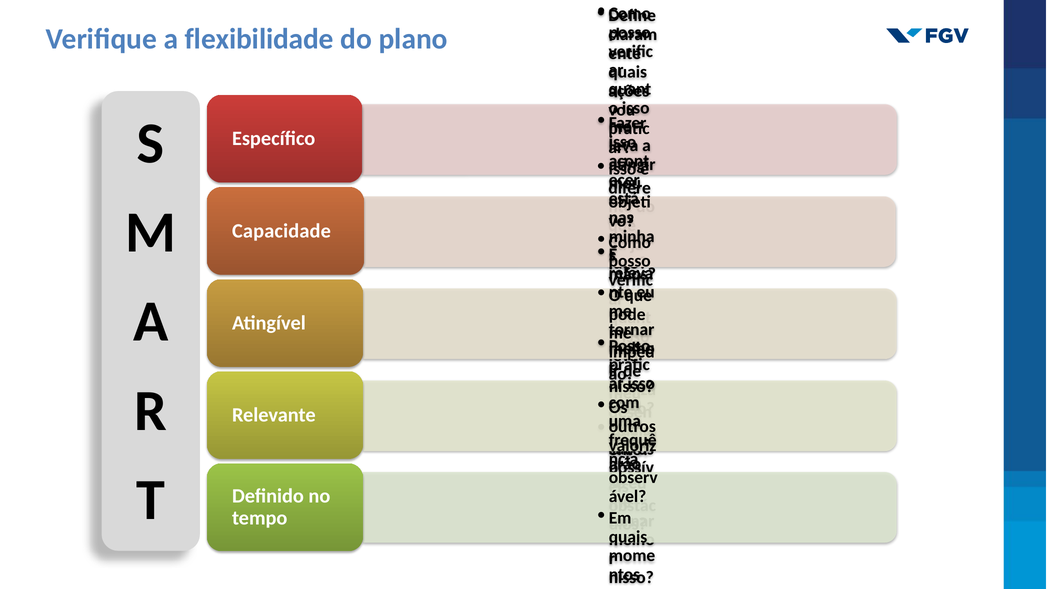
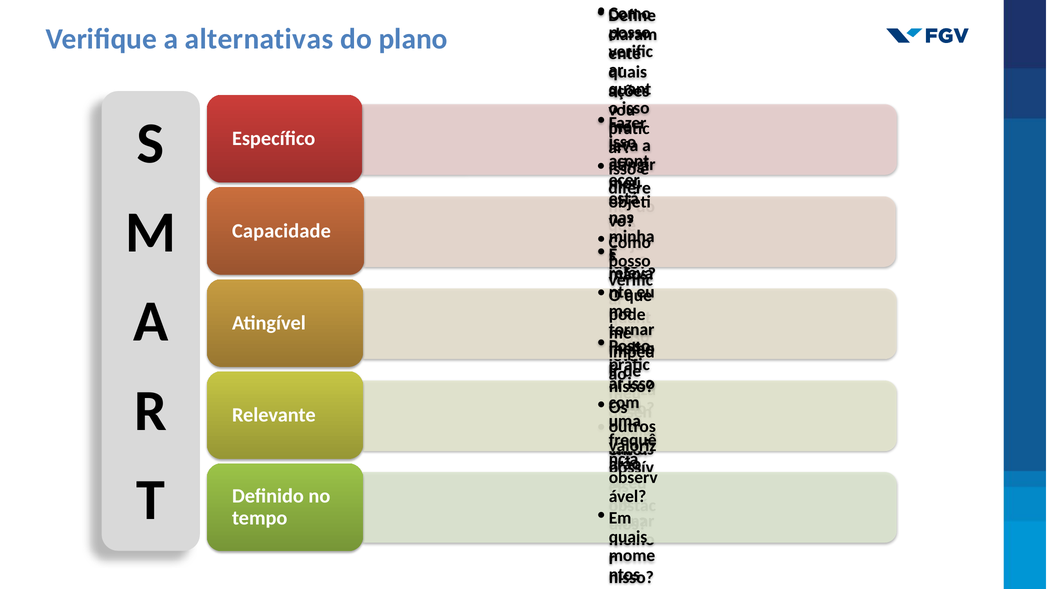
flexibilidade: flexibilidade -> alternativas (259, 39)
